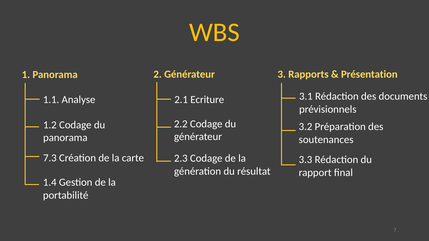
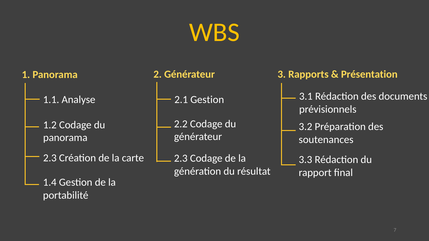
2.1 Ecriture: Ecriture -> Gestion (207, 100)
7.3: 7.3 -> 2.3 (50, 158)
